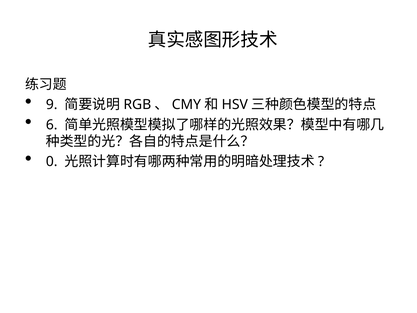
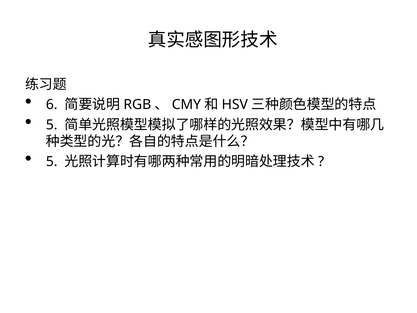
9: 9 -> 6 (52, 105)
6: 6 -> 5 (52, 125)
0: 0 -> 5 (52, 162)
